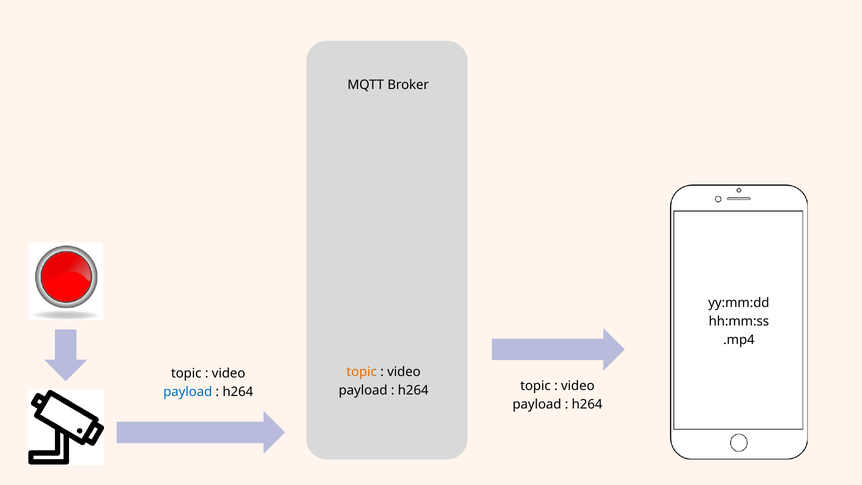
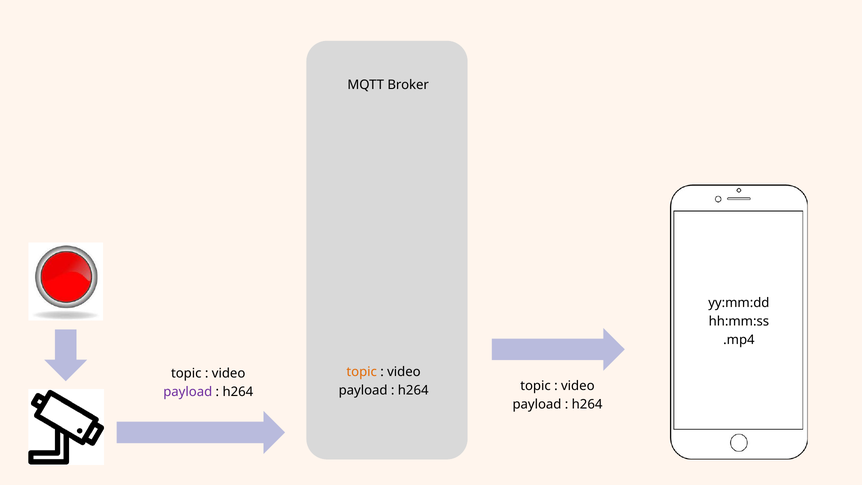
payload colour: blue -> purple (188, 392)
